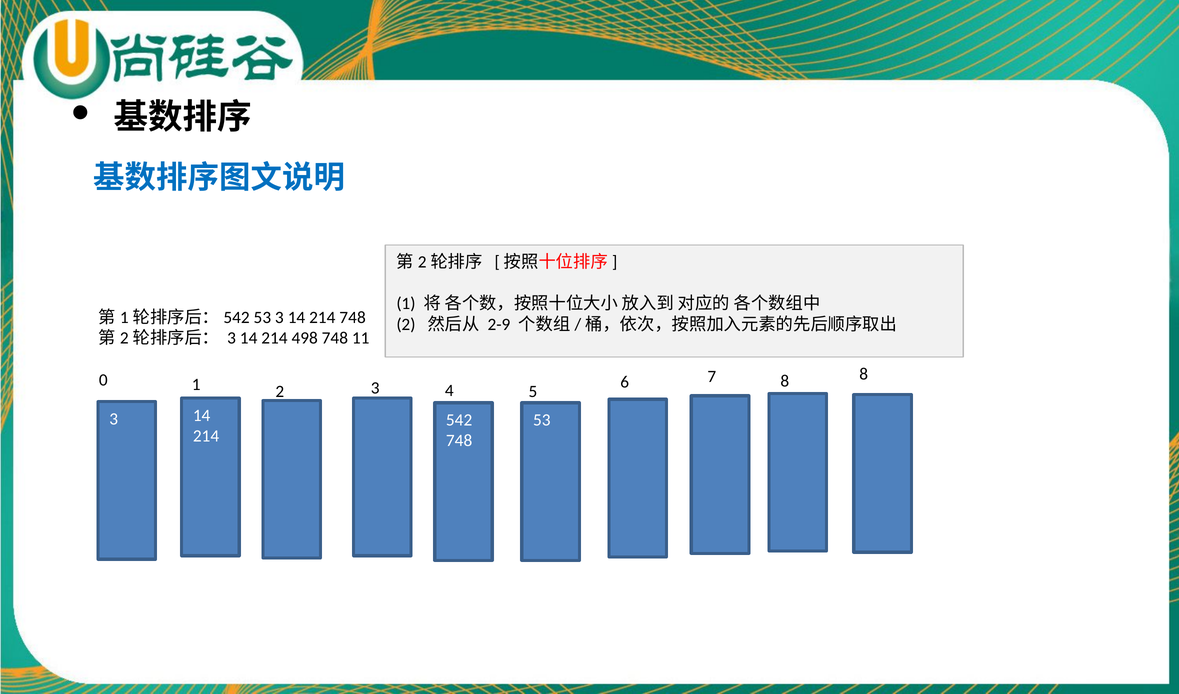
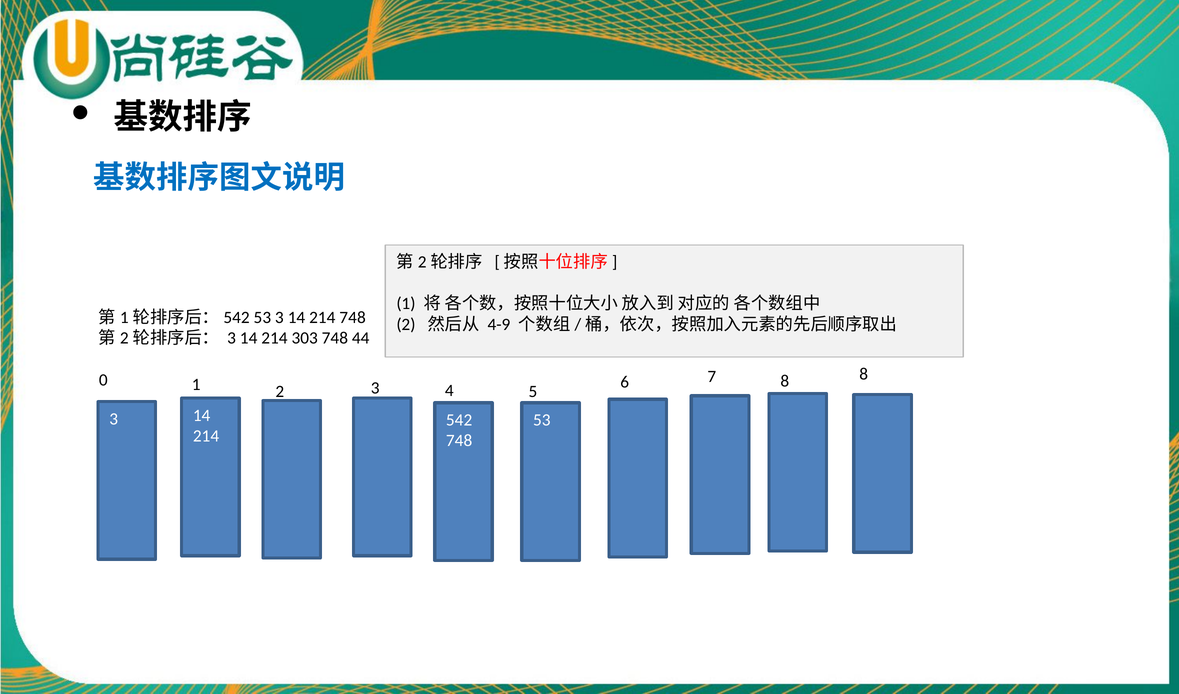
2-9: 2-9 -> 4-9 (499, 324)
498: 498 -> 303 (305, 338)
11: 11 -> 44 (361, 338)
